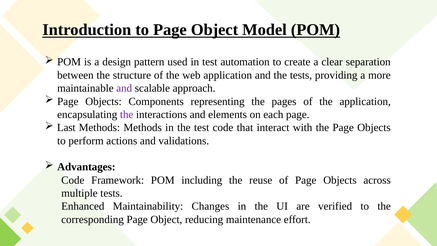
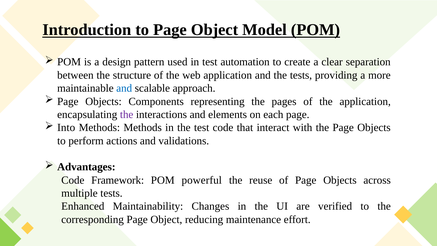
and colour: purple -> blue (124, 88)
Last: Last -> Into (66, 128)
including: including -> powerful (202, 180)
